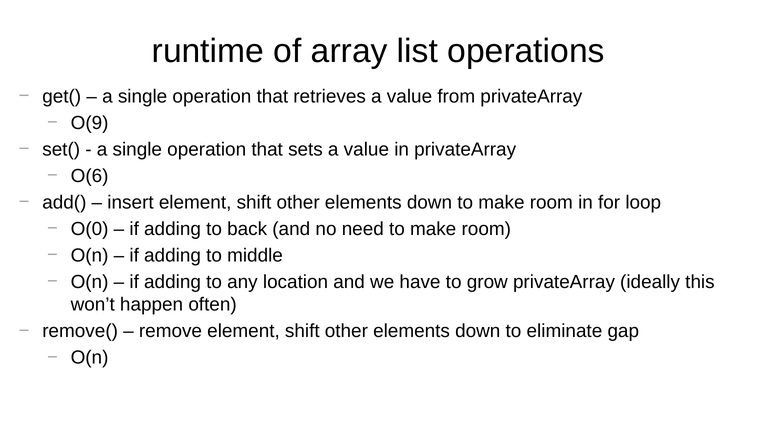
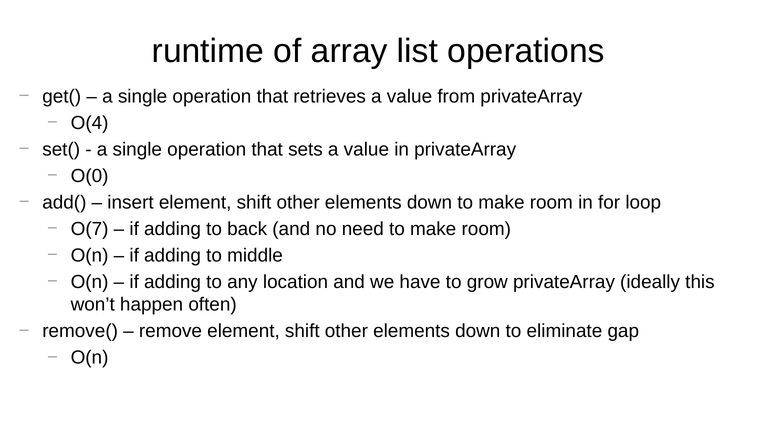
O(9: O(9 -> O(4 (90, 123)
O(6: O(6 -> O(0 (90, 176)
O(0: O(0 -> O(7 (90, 229)
